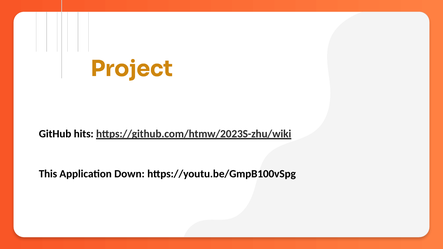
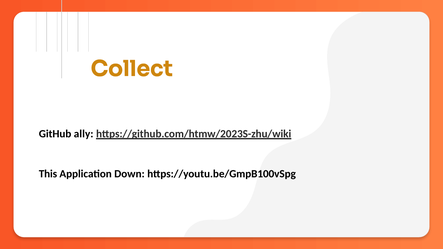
Project: Project -> Collect (132, 69)
hits: hits -> ally (84, 134)
